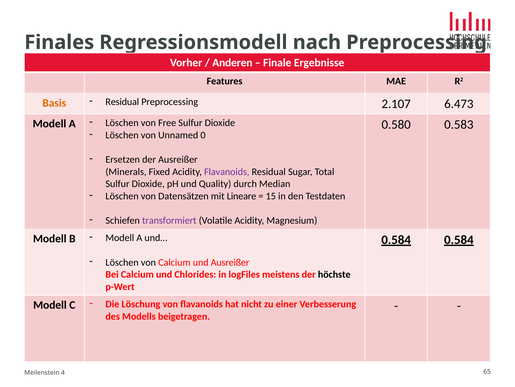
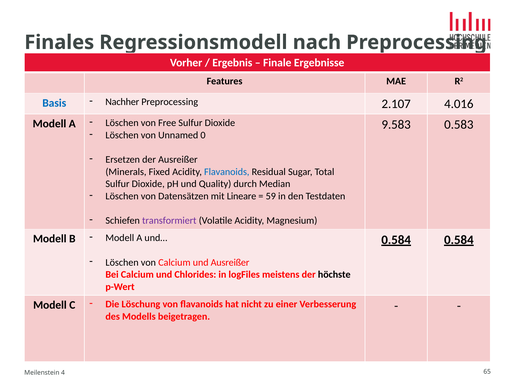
Anderen: Anderen -> Ergebnis (232, 63)
Basis colour: orange -> blue (54, 103)
Residual: Residual -> Nachher (122, 102)
6.473: 6.473 -> 4.016 (459, 104)
0.580: 0.580 -> 9.583 (396, 124)
Flavanoids colour: purple -> blue (227, 171)
15: 15 -> 59 (271, 196)
